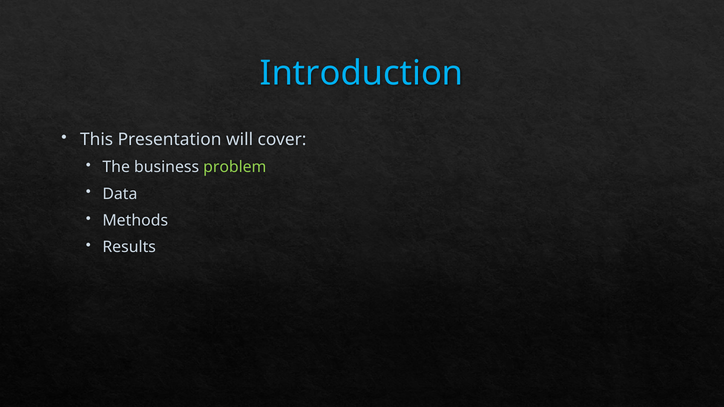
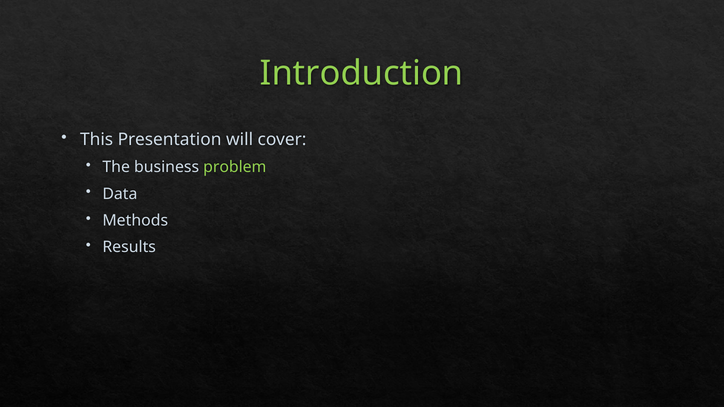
Introduction colour: light blue -> light green (362, 73)
